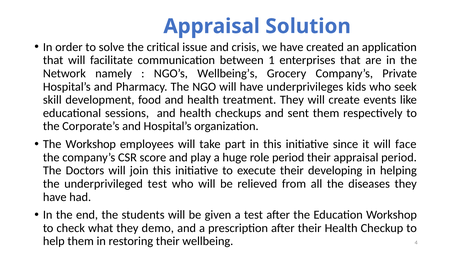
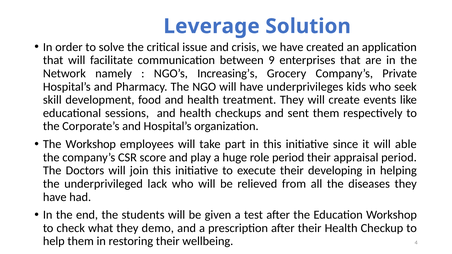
Appraisal: Appraisal -> Leverage (212, 26)
1: 1 -> 9 (272, 60)
Wellbeing’s: Wellbeing’s -> Increasing’s (227, 74)
face: face -> able (406, 144)
underprivileged test: test -> lack (157, 184)
